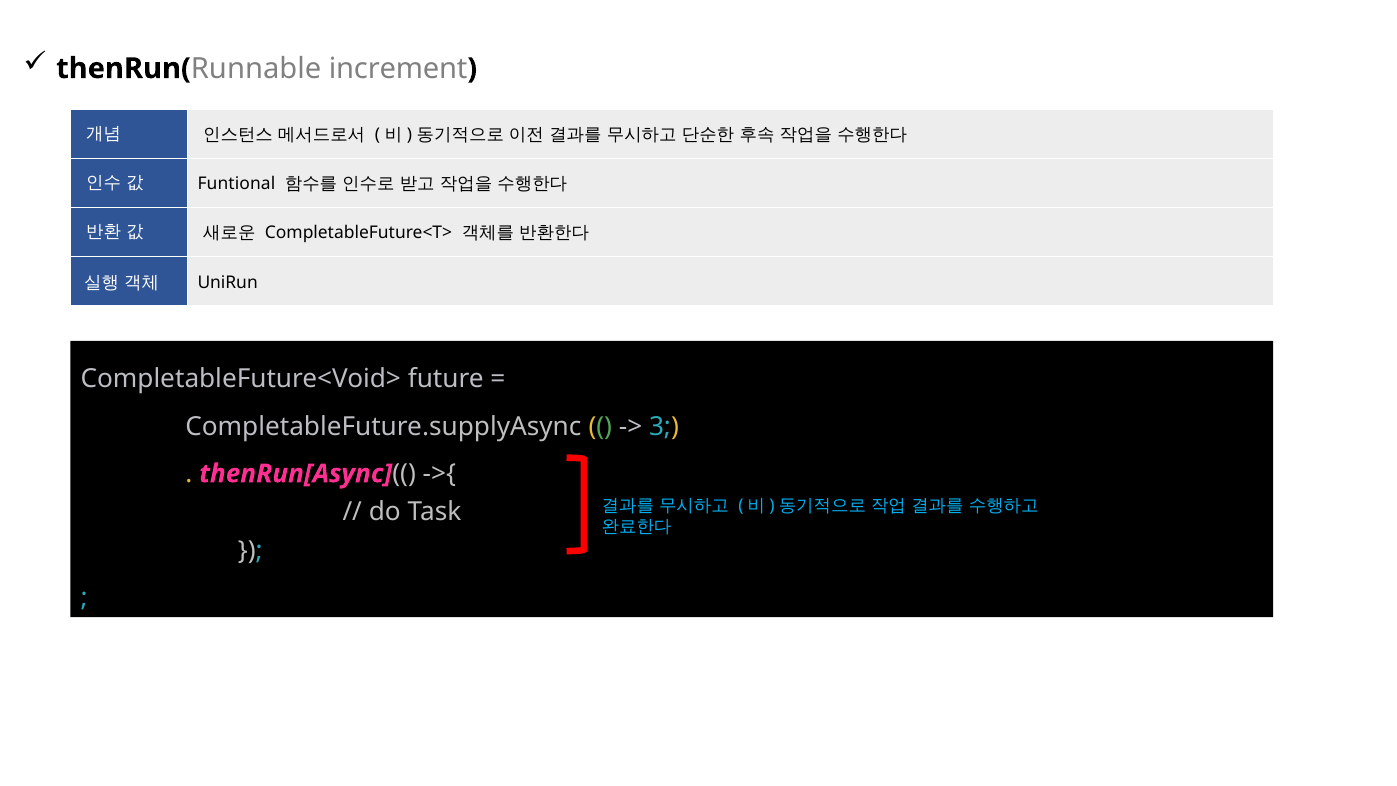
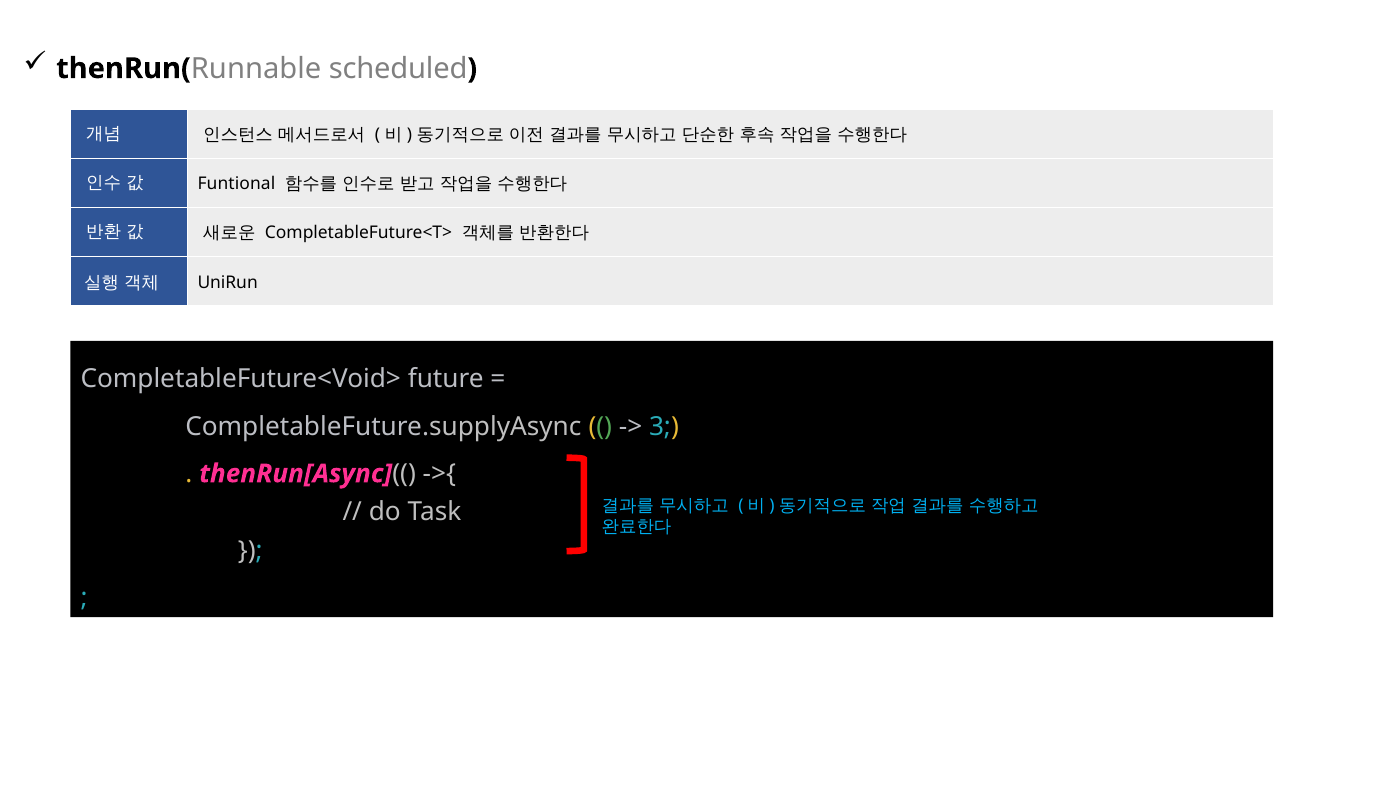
increment: increment -> scheduled (398, 68)
